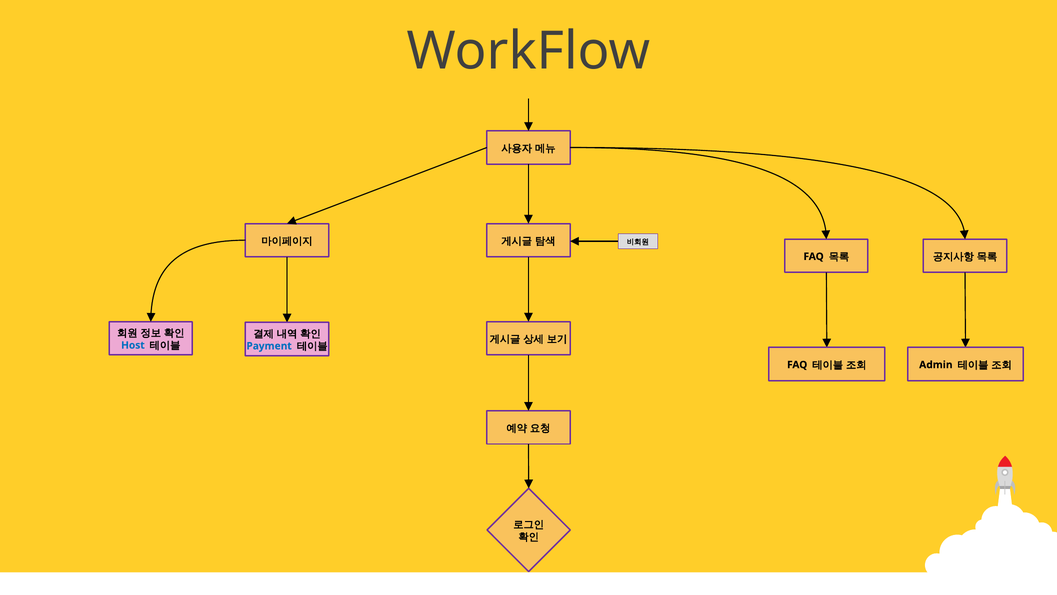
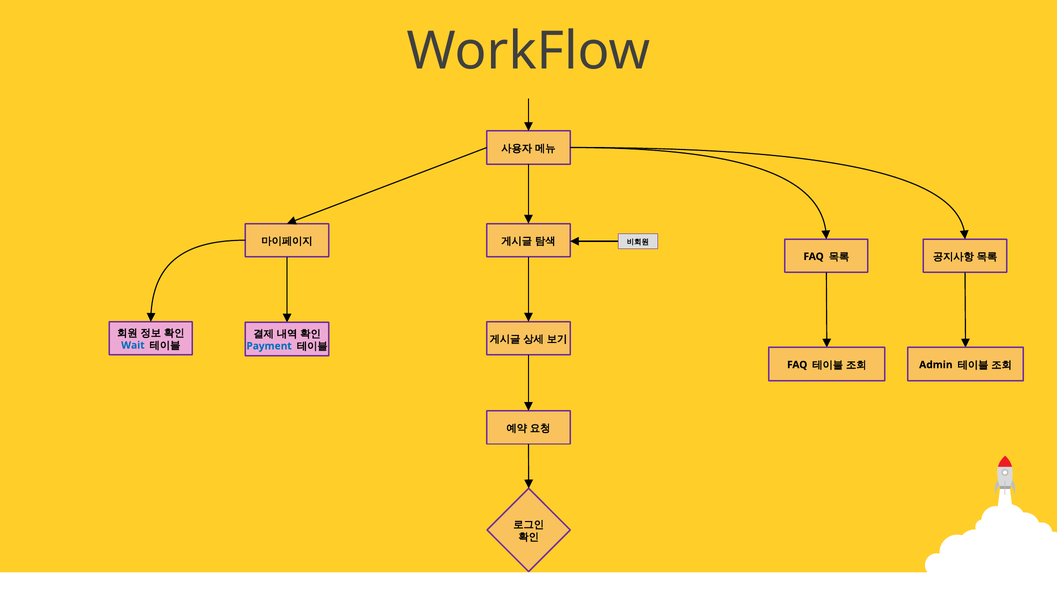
Host: Host -> Wait (133, 345)
